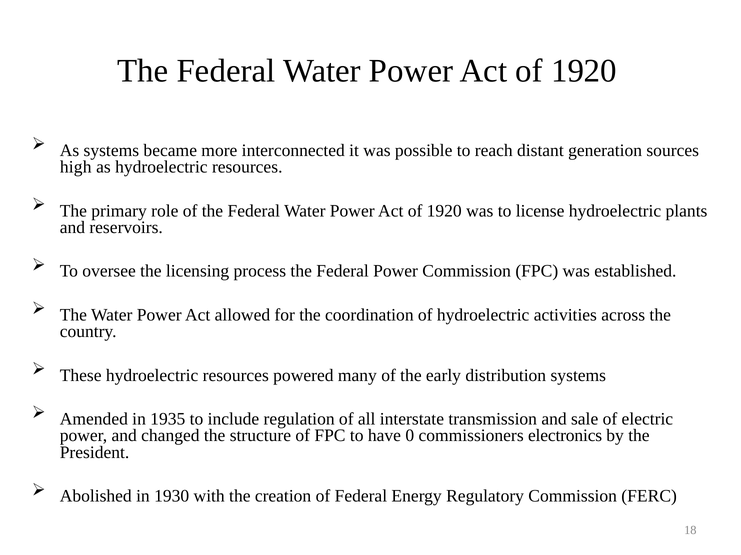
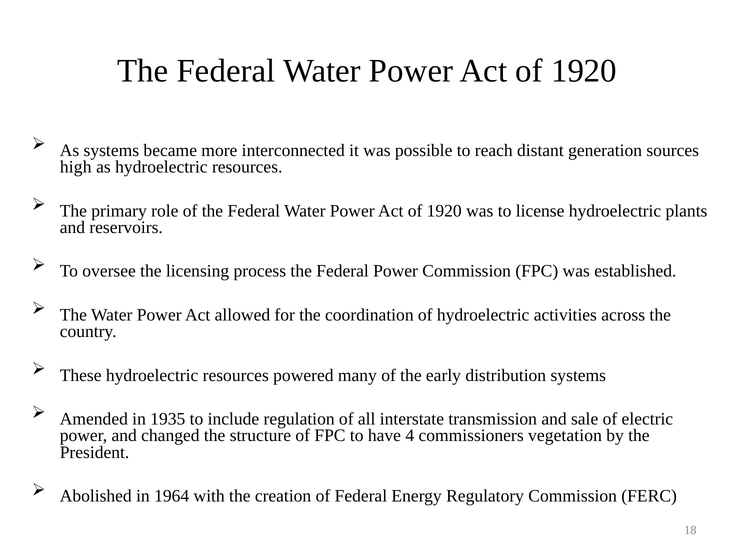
0: 0 -> 4 (410, 436)
electronics: electronics -> vegetation (565, 436)
1930: 1930 -> 1964 (172, 497)
